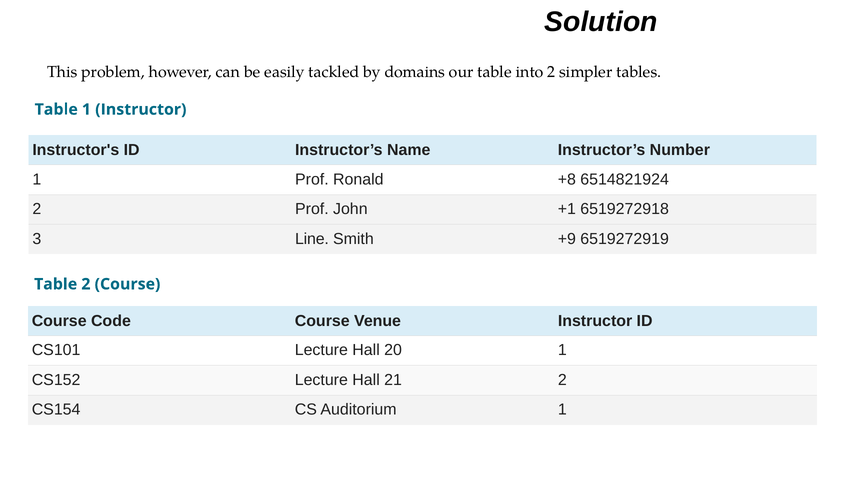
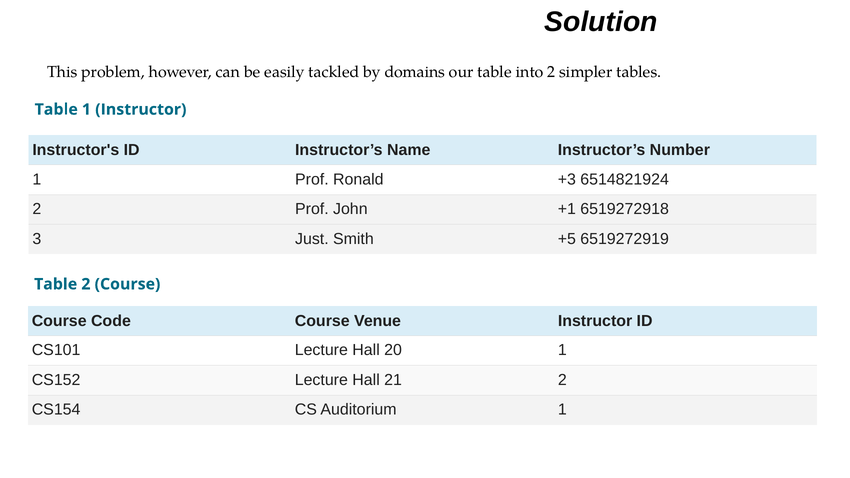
+8: +8 -> +3 (567, 179)
Line: Line -> Just (312, 239)
+9: +9 -> +5 (567, 239)
